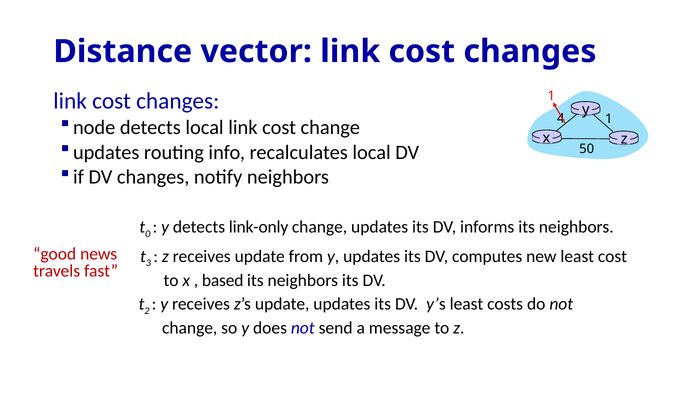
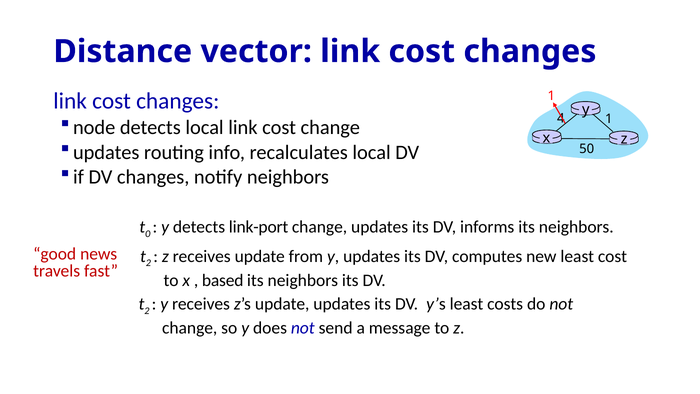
link-only: link-only -> link-port (259, 227)
3: 3 -> 2 (148, 263)
